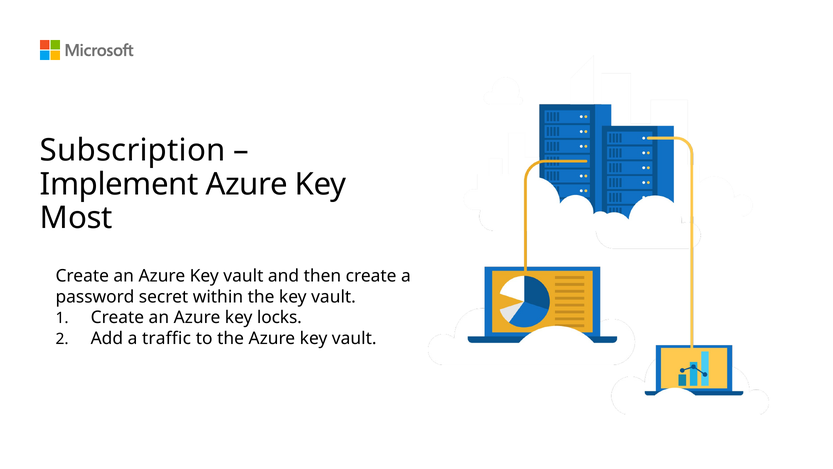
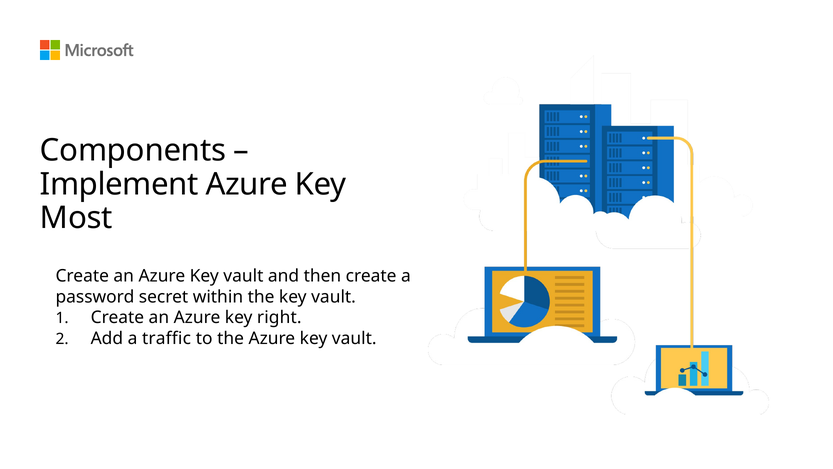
Subscription: Subscription -> Components (133, 150)
locks: locks -> right (279, 317)
